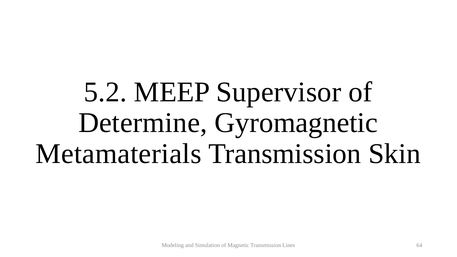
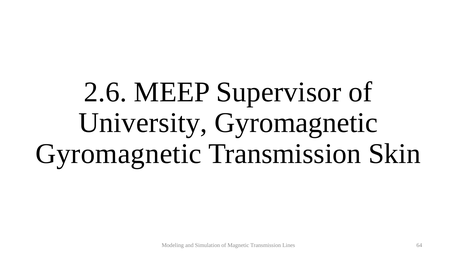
5.2: 5.2 -> 2.6 (105, 92)
Determine: Determine -> University (143, 123)
Metamaterials: Metamaterials -> Gyromagnetic (119, 154)
